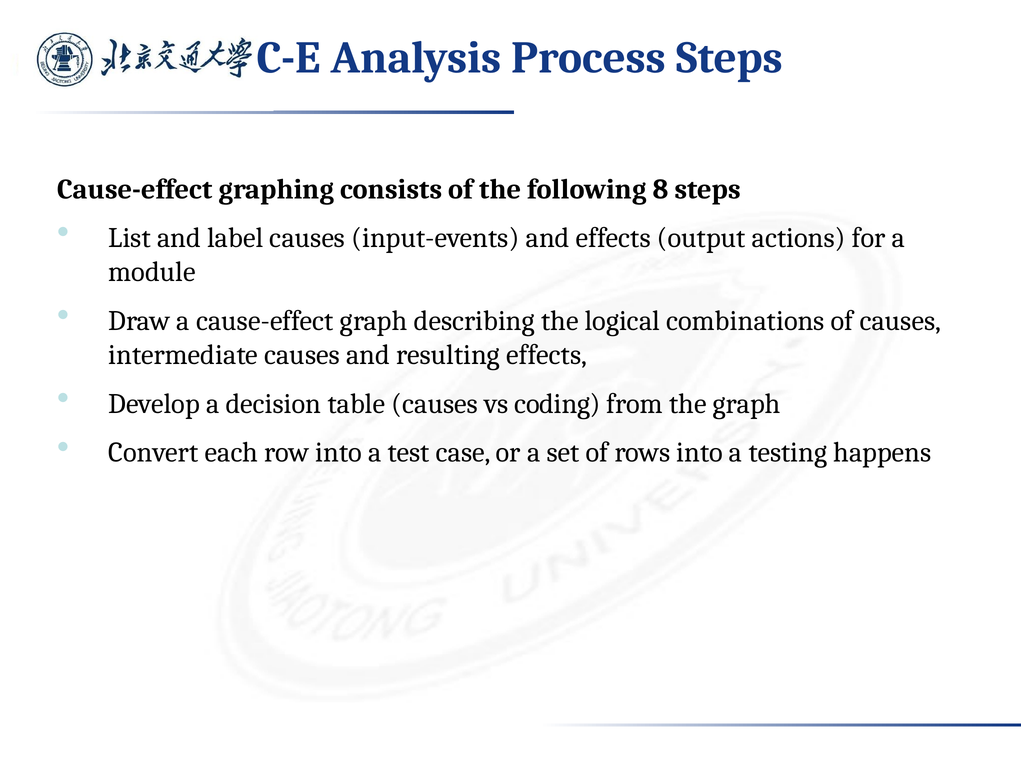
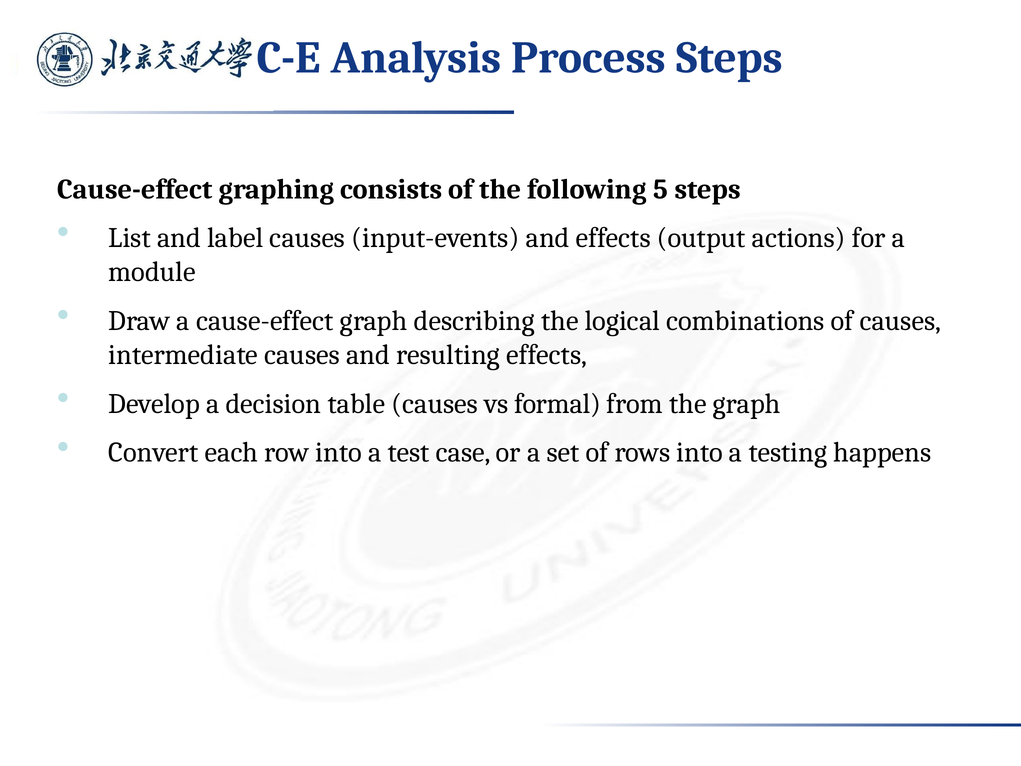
8: 8 -> 5 (660, 189)
coding: coding -> formal (558, 404)
